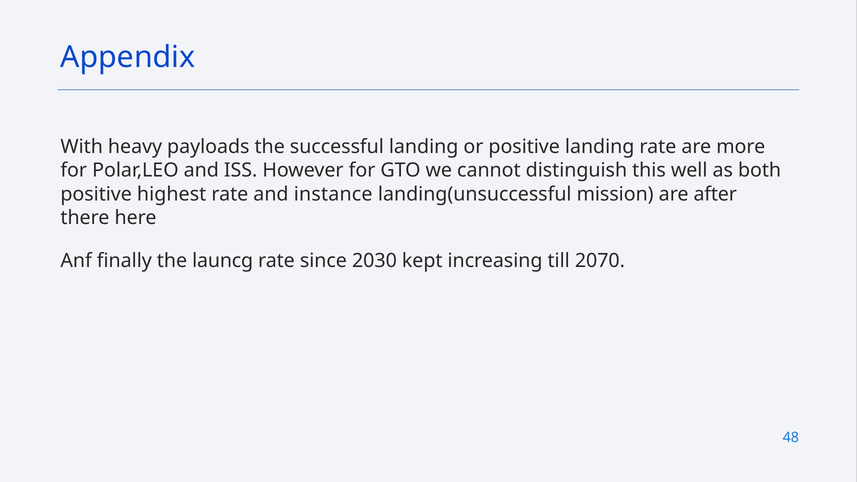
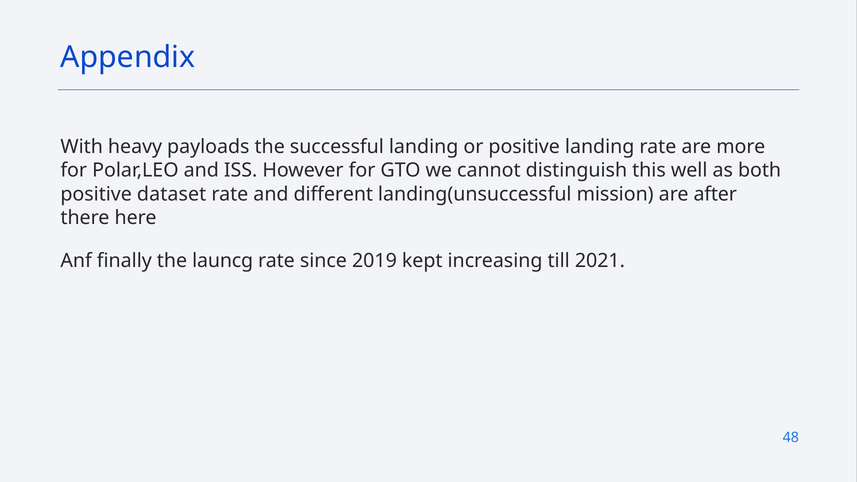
highest: highest -> dataset (172, 194)
instance: instance -> different (333, 194)
2030: 2030 -> 2019 (374, 261)
2070: 2070 -> 2021 (600, 261)
